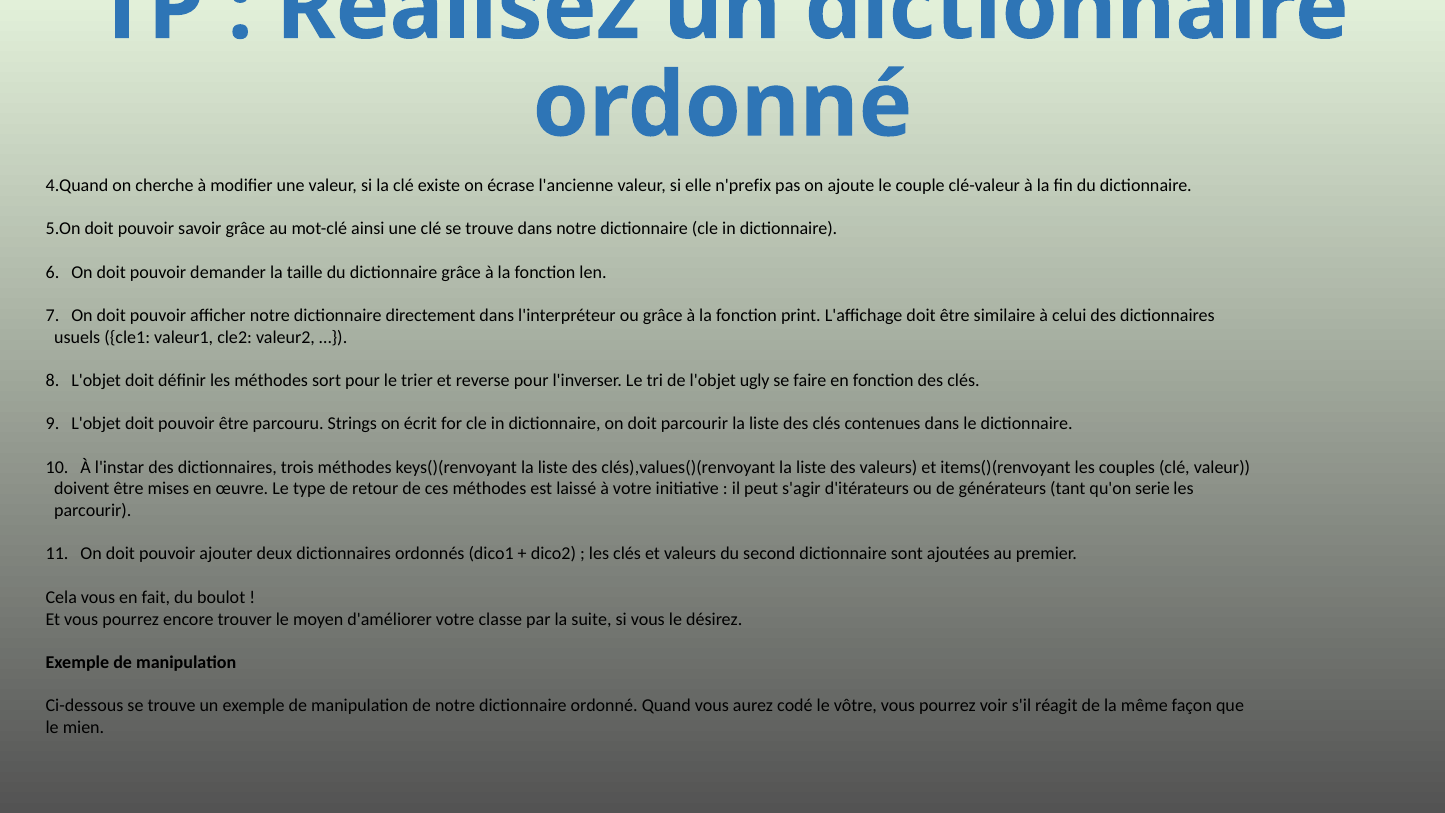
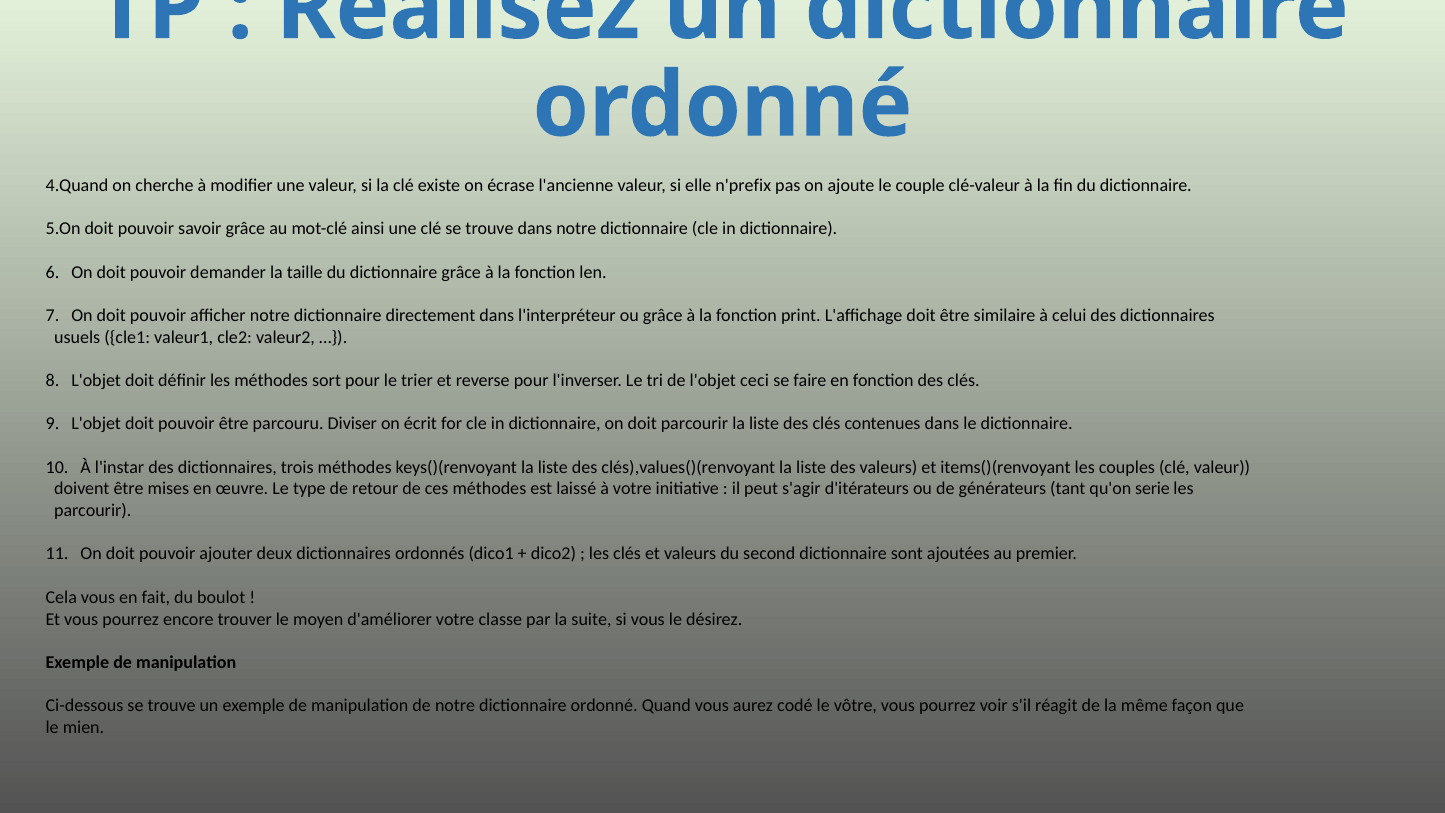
ugly: ugly -> ceci (754, 380)
Strings: Strings -> Diviser (352, 424)
